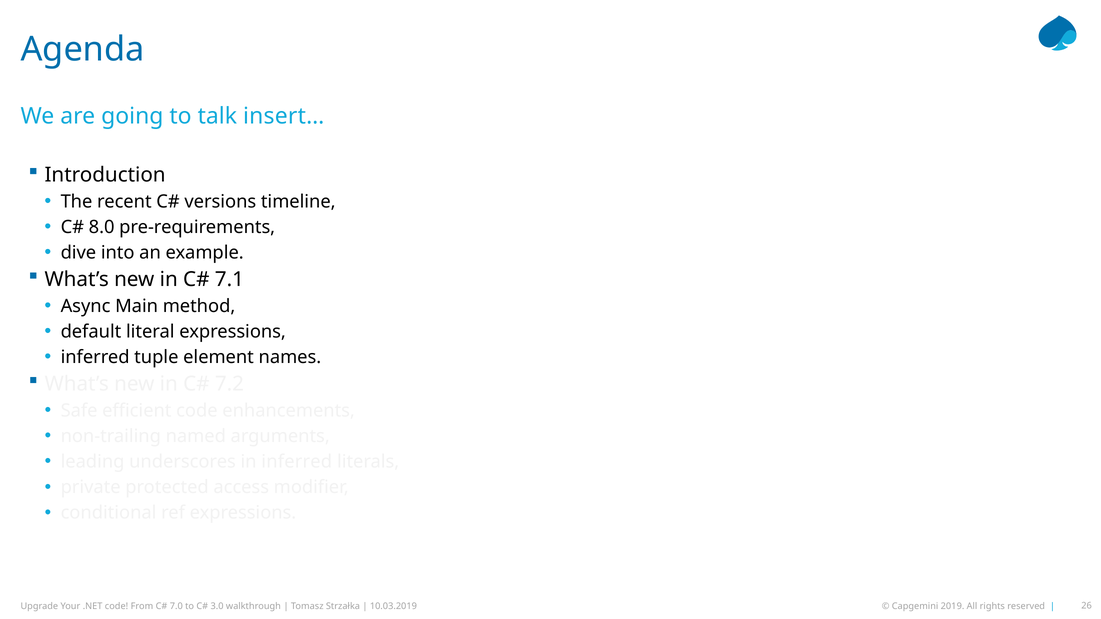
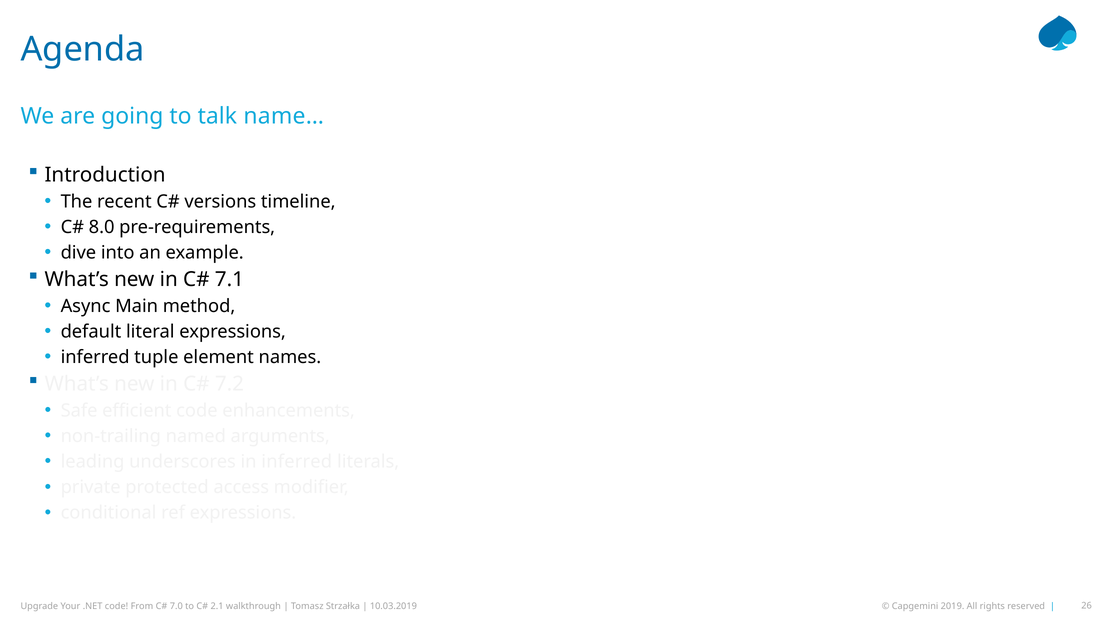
insert…: insert… -> name… (284, 116)
3.0: 3.0 -> 2.1 (217, 607)
